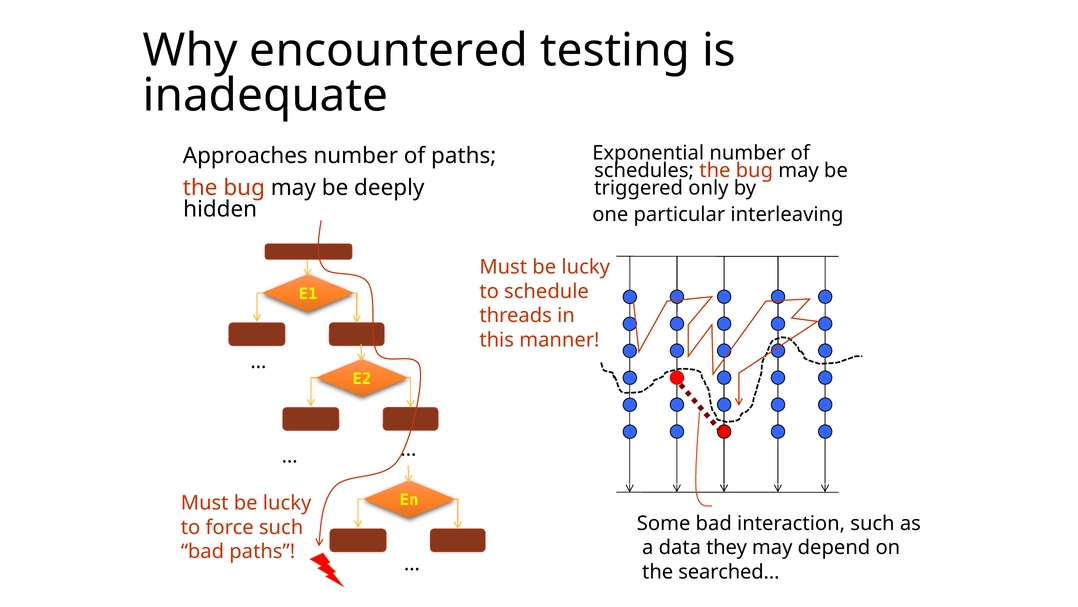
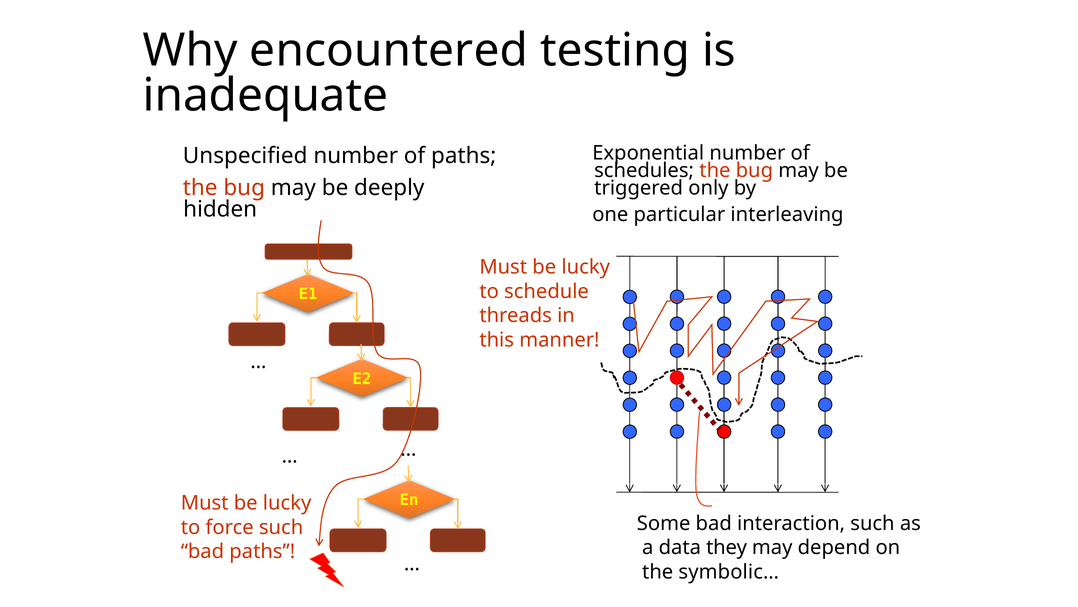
Approaches: Approaches -> Unspecified (245, 156)
searched…: searched… -> symbolic… (729, 571)
